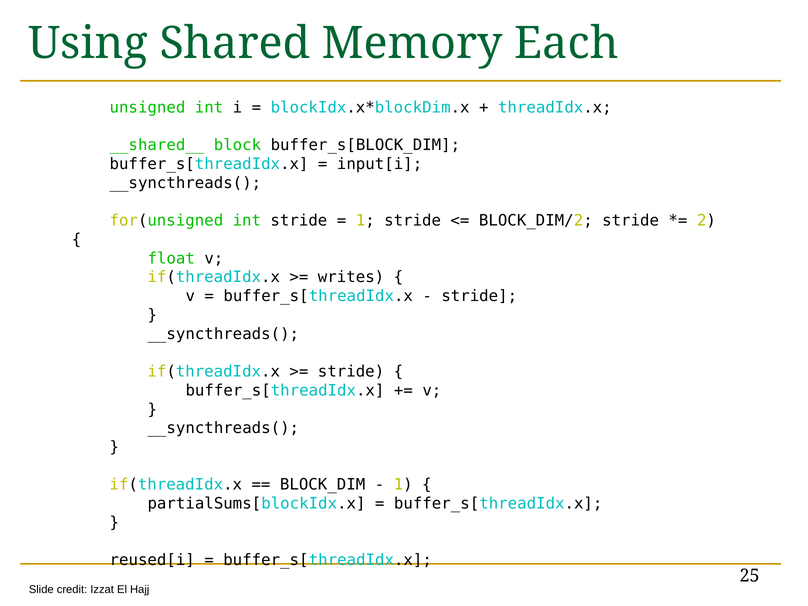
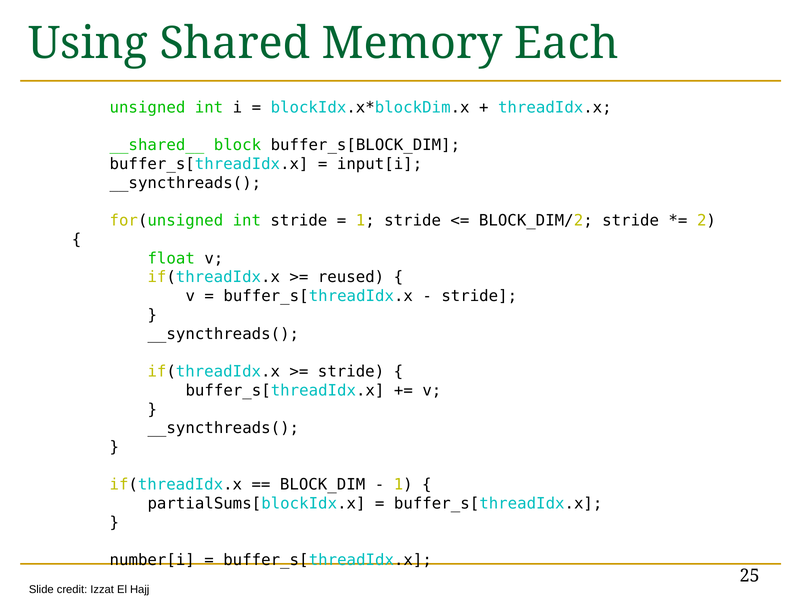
writes: writes -> reused (351, 277)
reused[i: reused[i -> number[i (152, 560)
